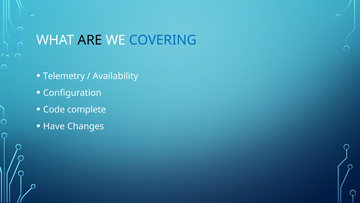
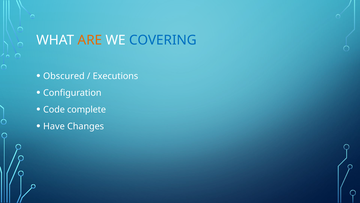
ARE colour: black -> orange (90, 40)
Telemetry: Telemetry -> Obscured (64, 76)
Availability: Availability -> Executions (115, 76)
